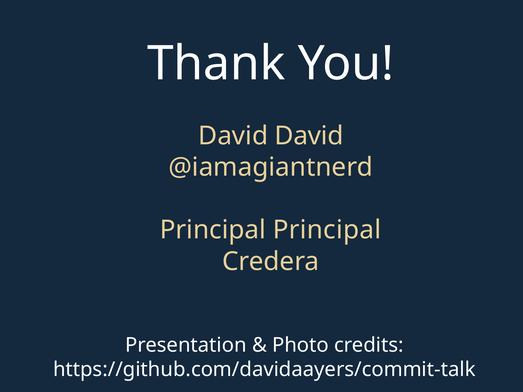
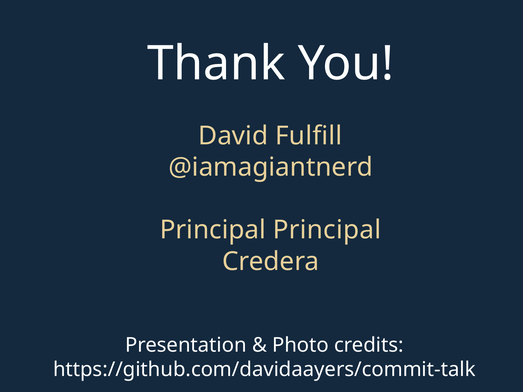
David David: David -> Fulfill (309, 136)
